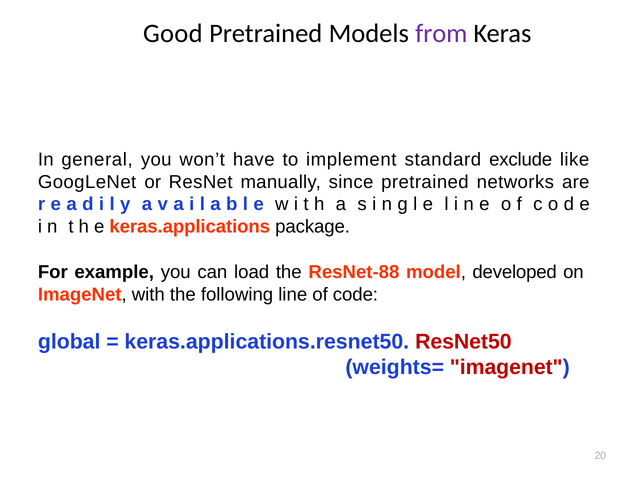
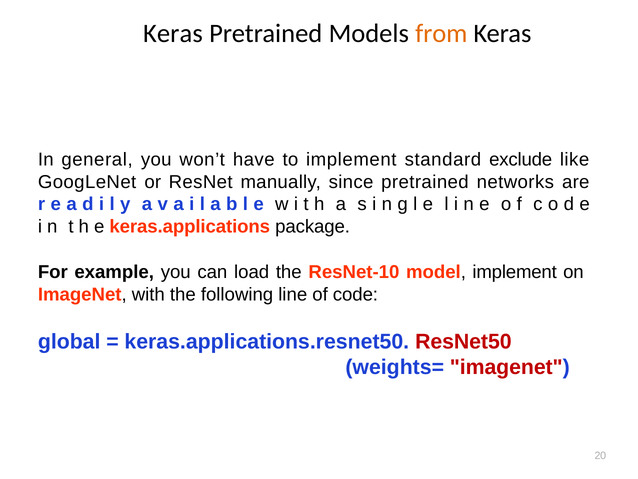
Good: Good -> Keras (173, 34)
from colour: purple -> orange (441, 34)
ResNet-88: ResNet-88 -> ResNet-10 (354, 272)
model developed: developed -> implement (515, 272)
